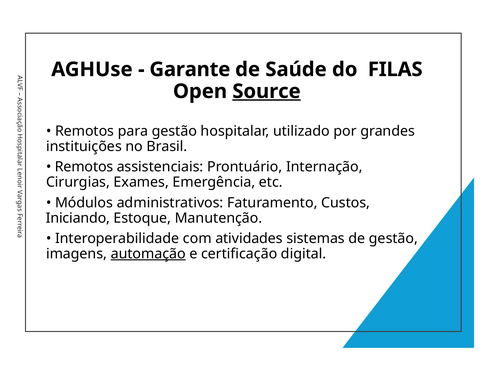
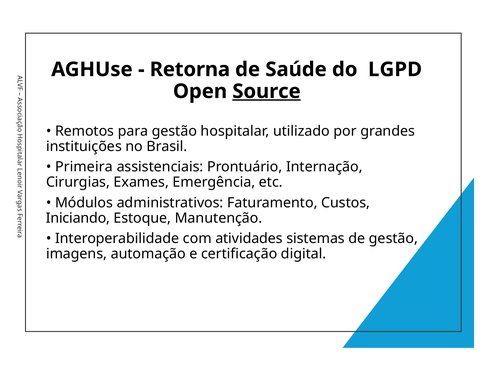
Garante: Garante -> Retorna (190, 69)
FILAS: FILAS -> LGPD (395, 69)
Remotos: Remotos -> Primeira (84, 167)
automação underline: present -> none (148, 254)
